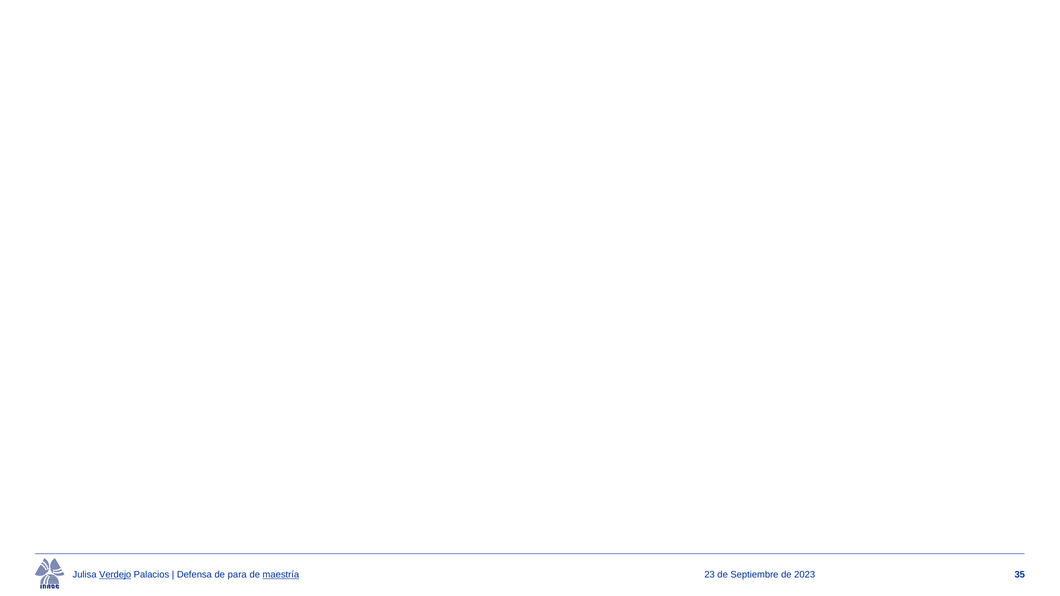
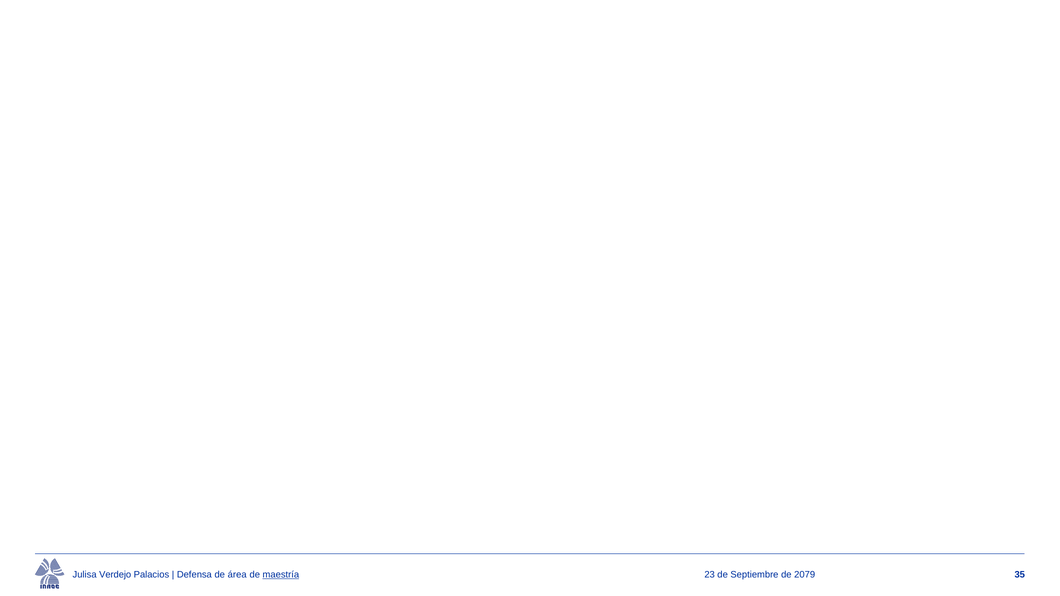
Verdejo underline: present -> none (115, 575)
para: para -> área (237, 575)
2023: 2023 -> 2079 (805, 575)
